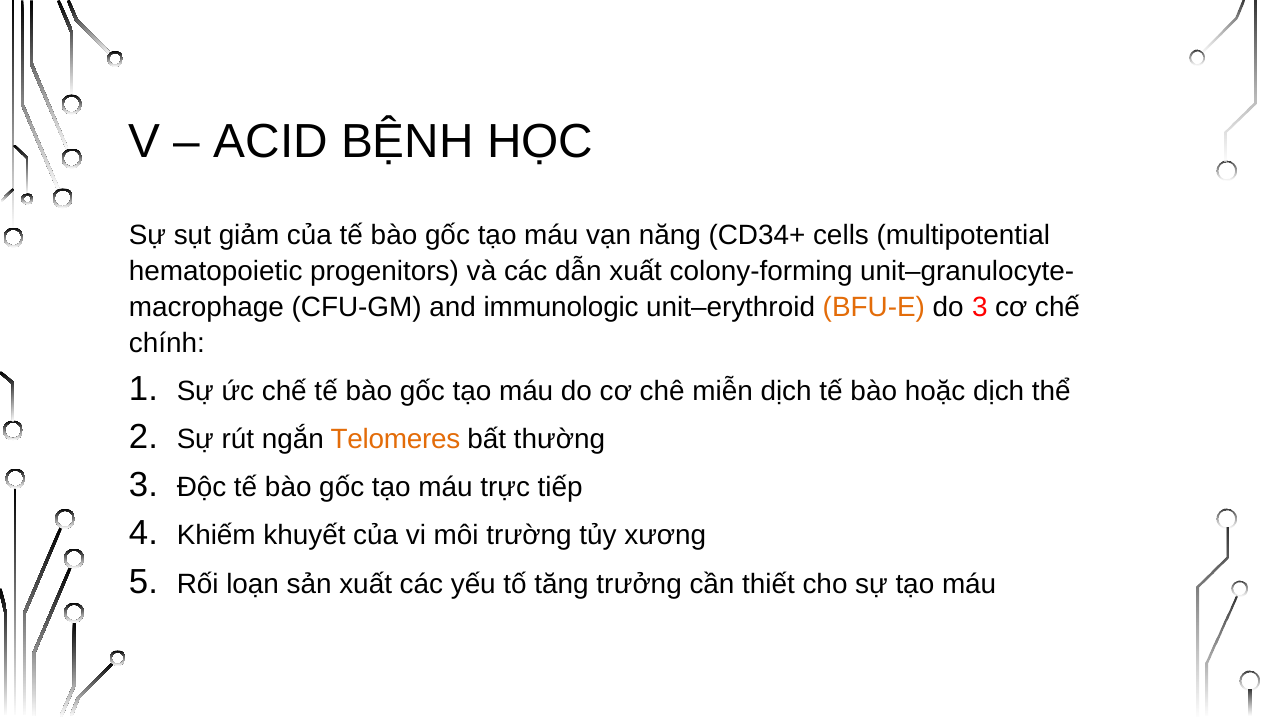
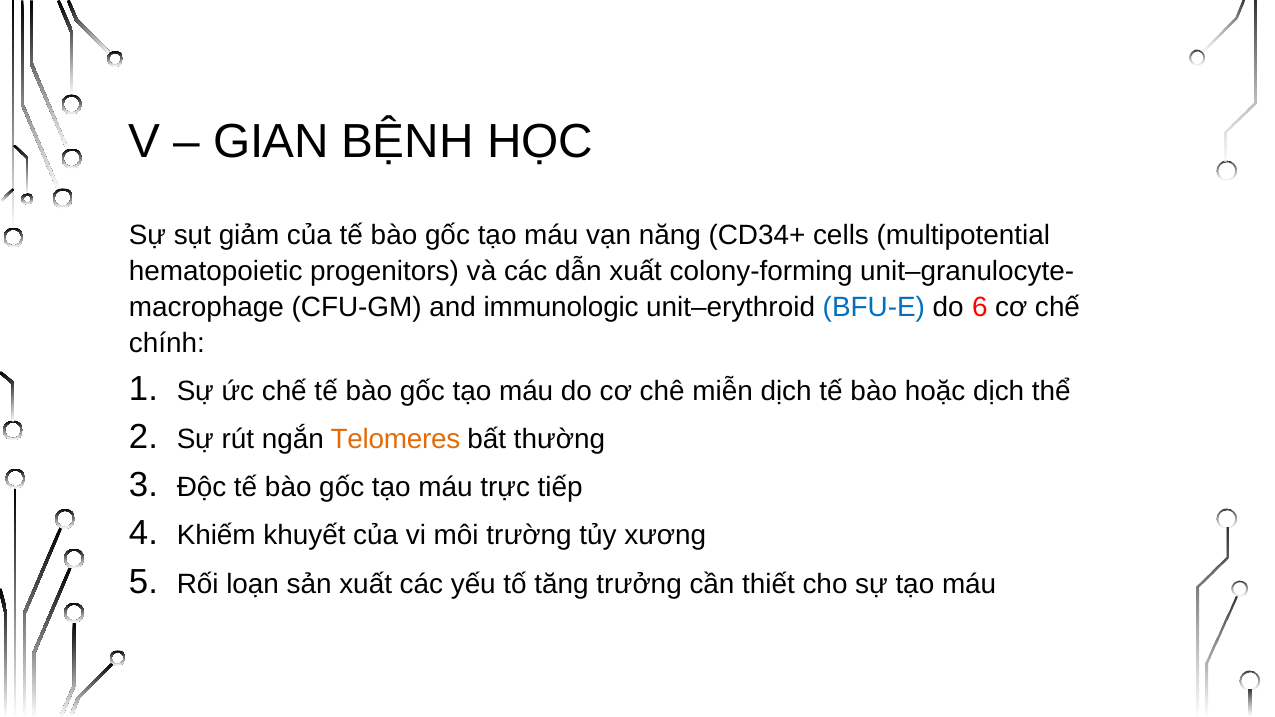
ACID: ACID -> GIAN (271, 142)
BFU-E colour: orange -> blue (874, 307)
do 3: 3 -> 6 (980, 307)
